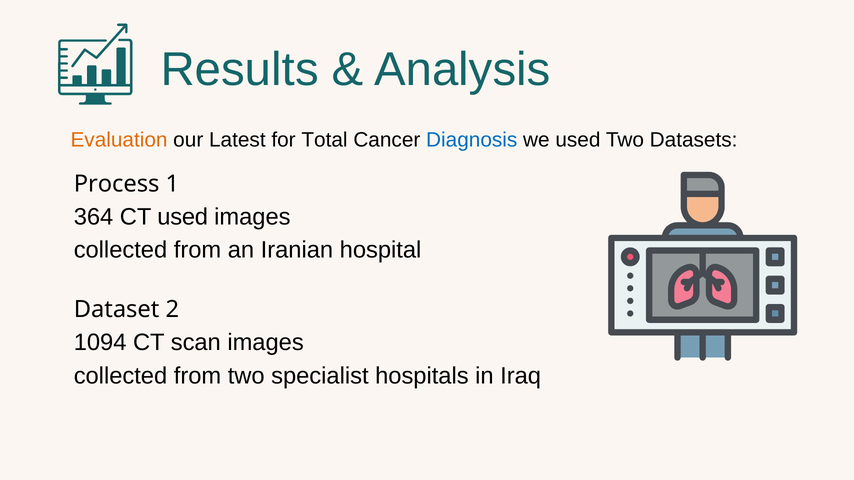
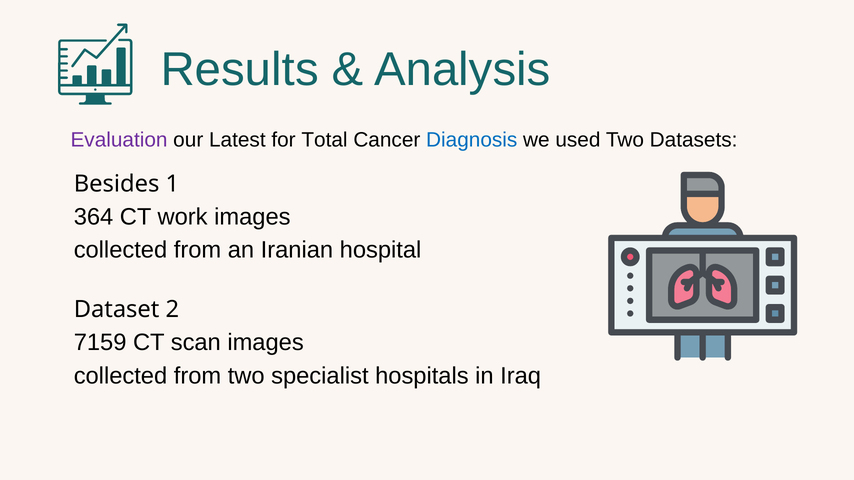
Evaluation colour: orange -> purple (119, 140)
Process: Process -> Besides (117, 184)
CT used: used -> work (183, 217)
1094: 1094 -> 7159 (100, 343)
